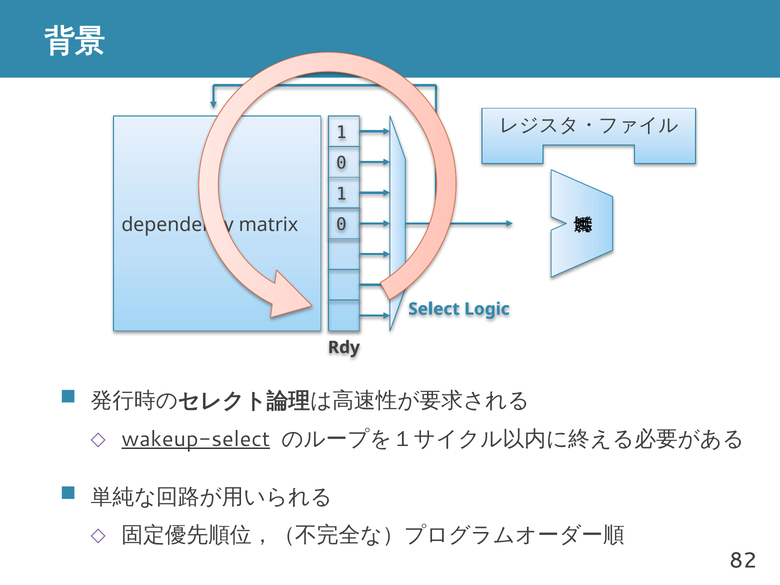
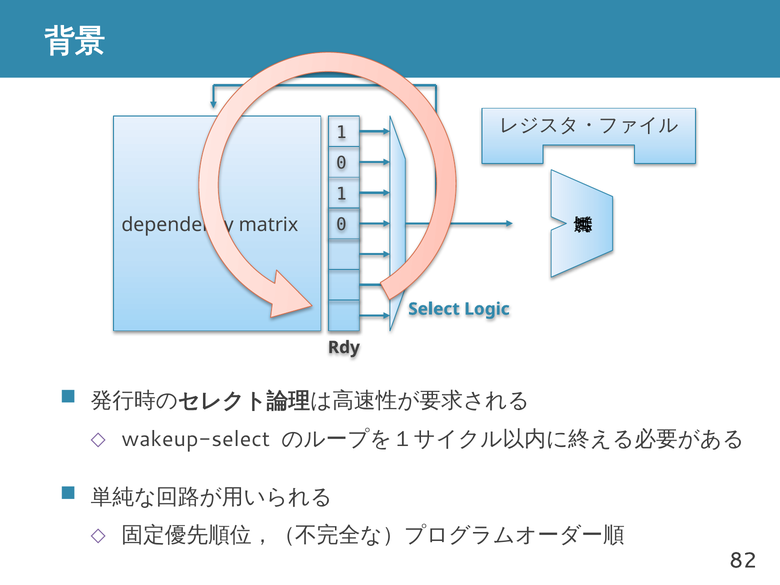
wakeup-select underline: present -> none (196, 439)
